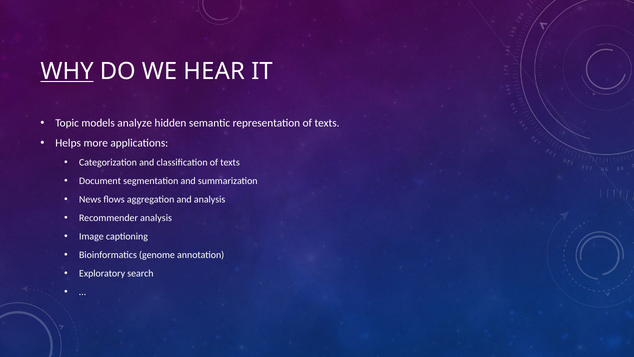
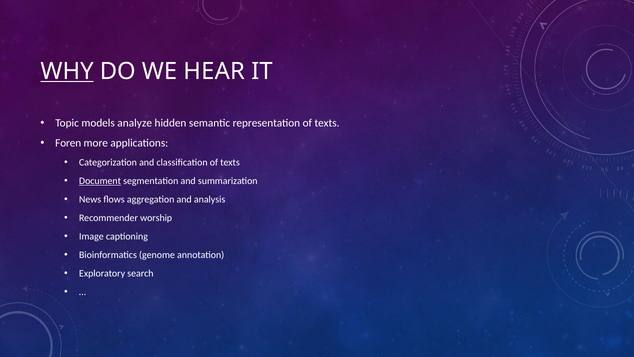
Helps: Helps -> Foren (68, 143)
Document underline: none -> present (100, 181)
Recommender analysis: analysis -> worship (156, 218)
